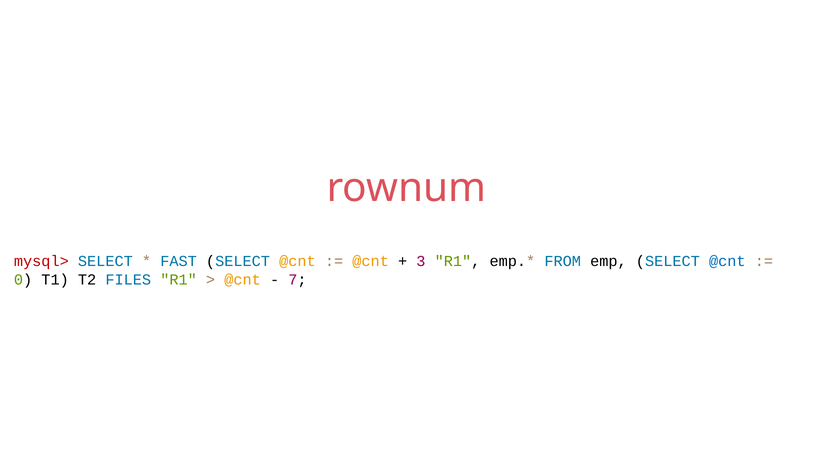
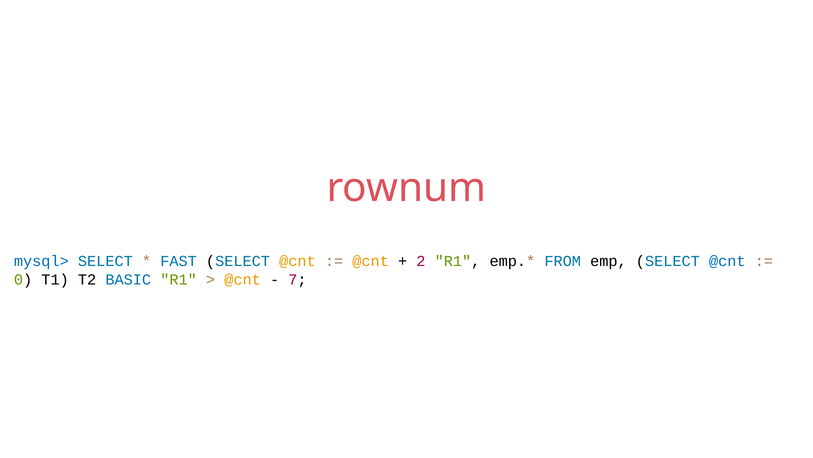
mysql> colour: red -> blue (41, 261)
3: 3 -> 2 (421, 261)
FILES: FILES -> BASIC (128, 279)
